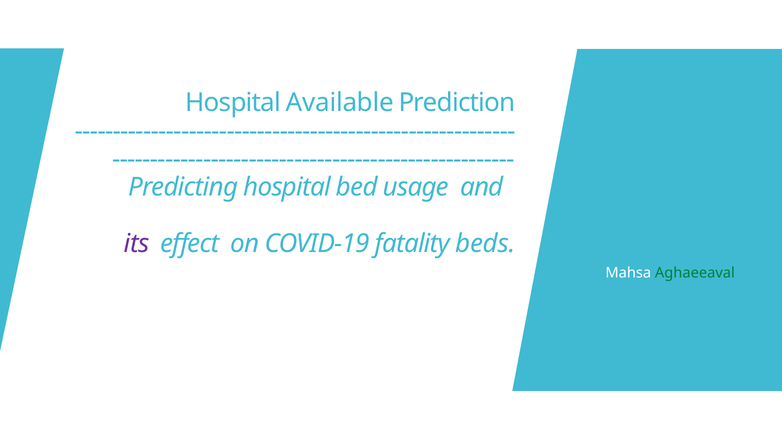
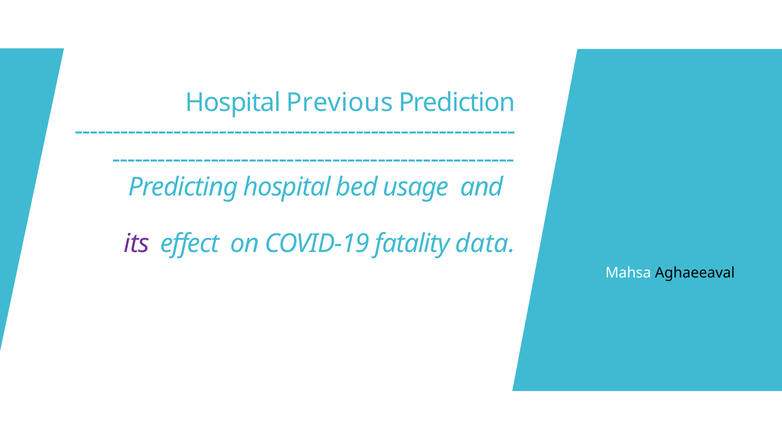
Available: Available -> Previous (340, 103)
beds: beds -> data (485, 244)
Aghaeeaval colour: green -> black (695, 273)
